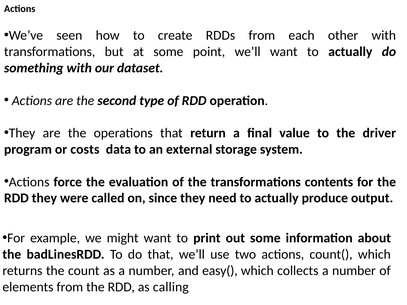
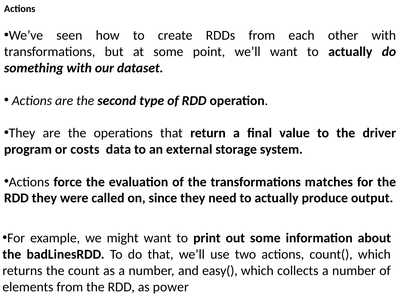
contents: contents -> matches (329, 182)
calling: calling -> power (171, 287)
